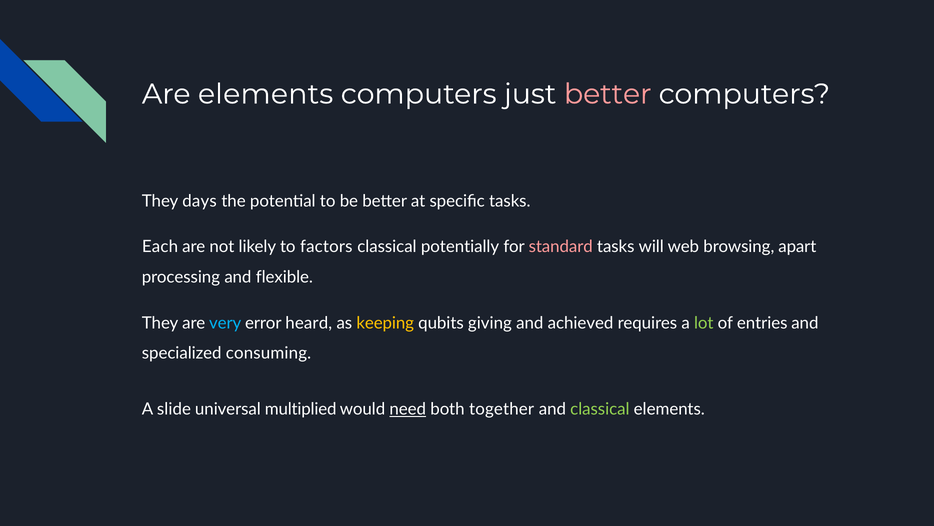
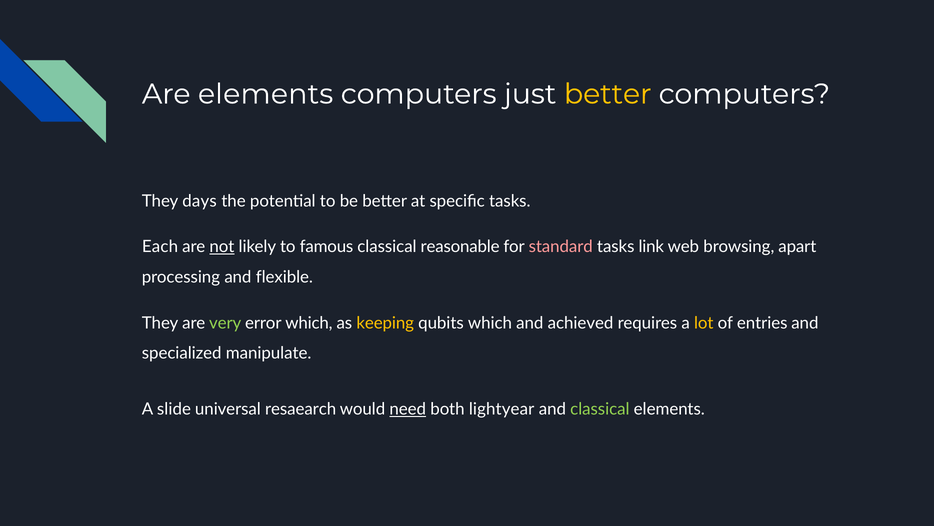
better colour: pink -> yellow (608, 94)
not underline: none -> present (222, 247)
factors: factors -> famous (326, 247)
potentially: potentially -> reasonable (460, 247)
will: will -> link (651, 247)
very colour: light blue -> light green (225, 323)
error heard: heard -> which (309, 323)
qubits giving: giving -> which (490, 323)
lot colour: light green -> yellow (704, 323)
consuming: consuming -> manipulate (269, 353)
multiplied: multiplied -> resaearch (301, 409)
together: together -> lightyear (502, 409)
